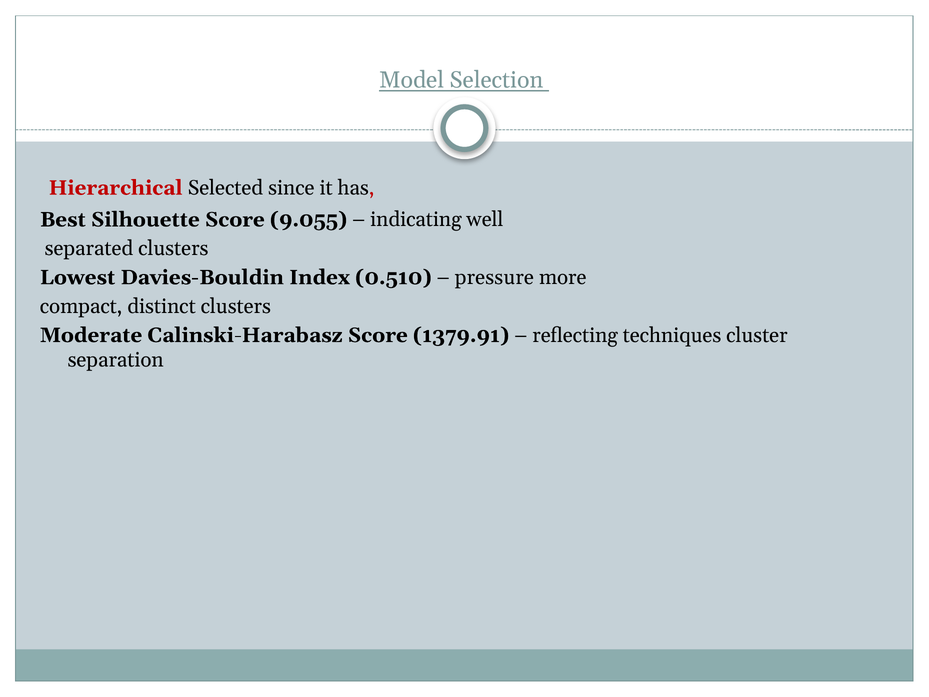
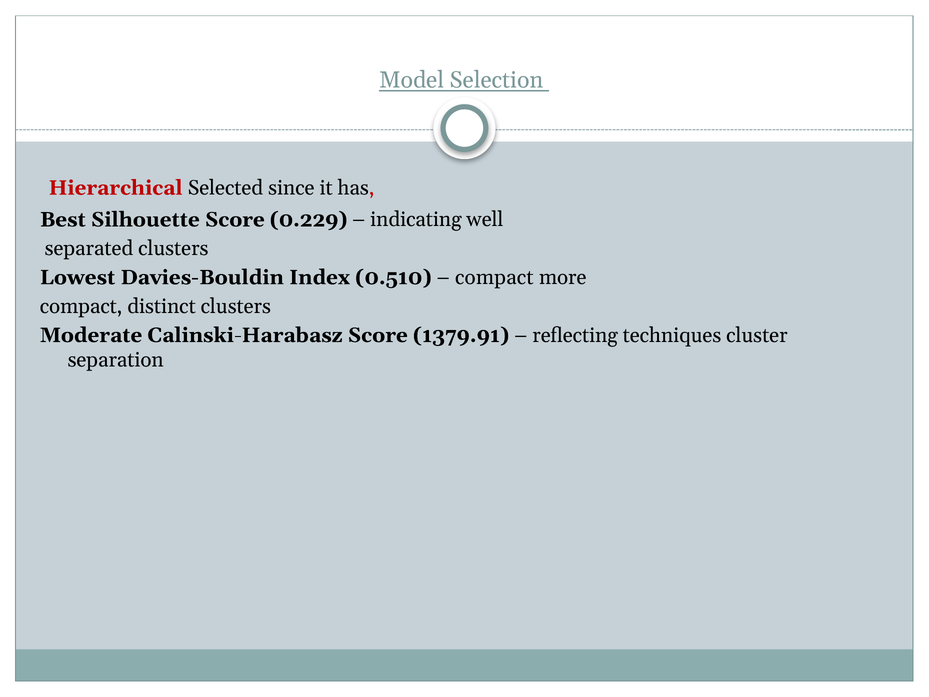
9.055: 9.055 -> 0.229 (309, 220)
pressure: pressure -> compact (494, 277)
